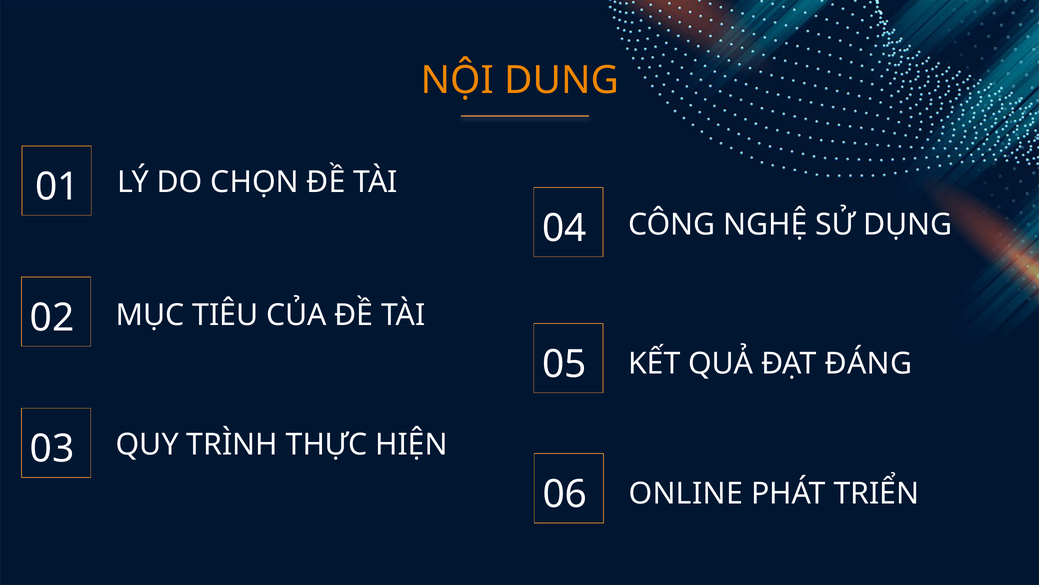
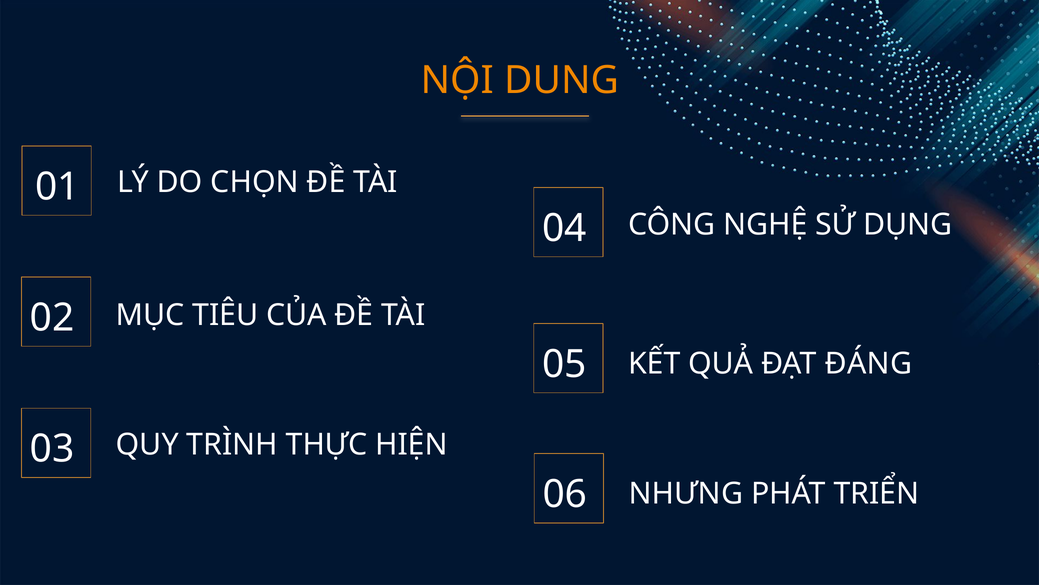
ONLINE: ONLINE -> NHƯNG (686, 493)
